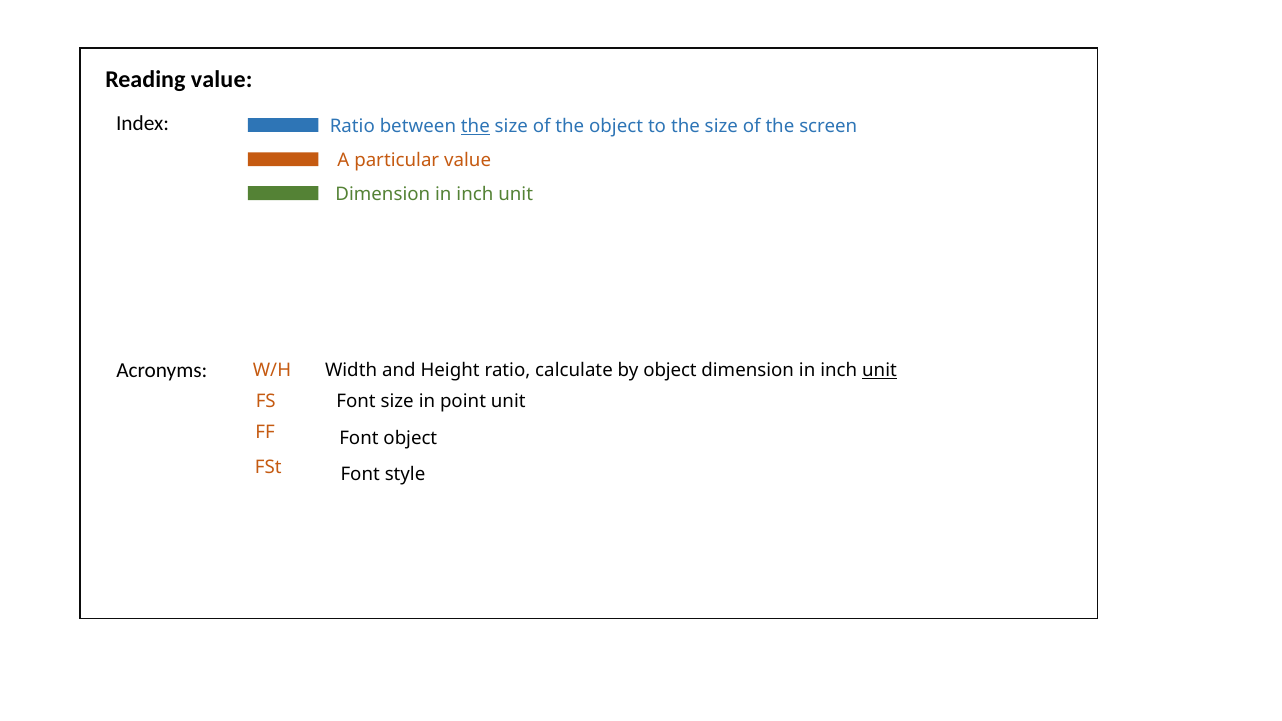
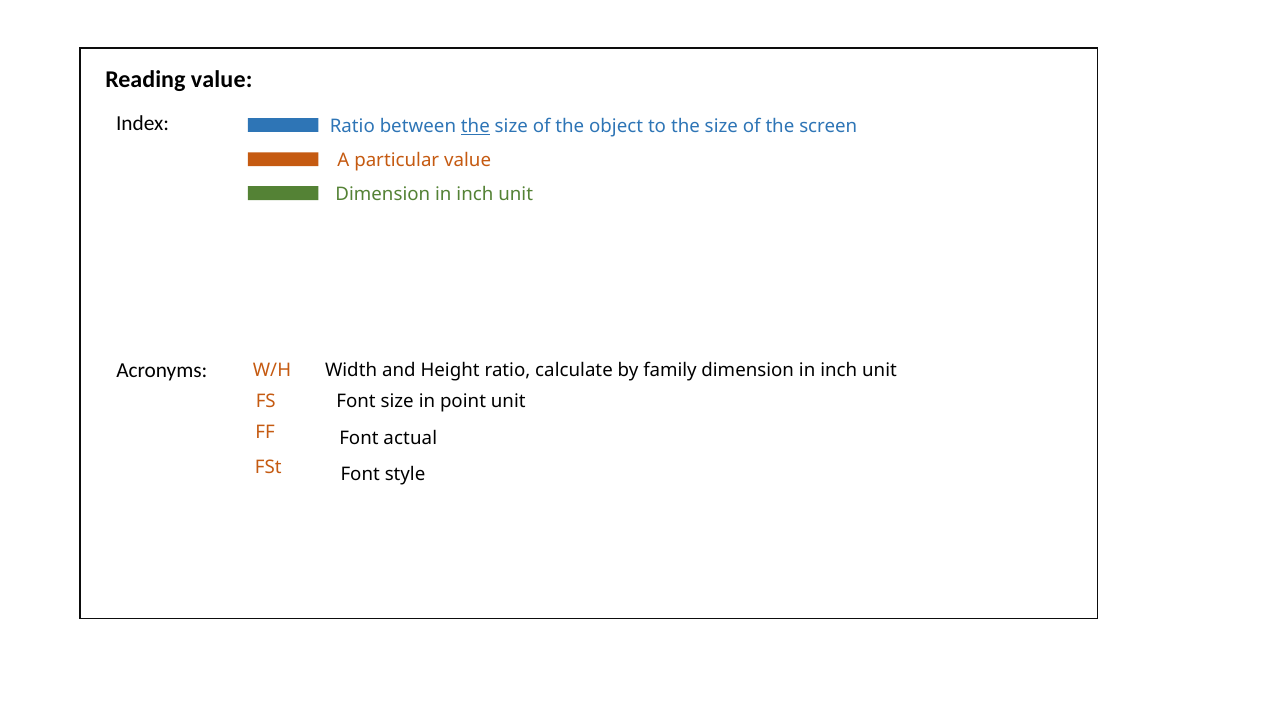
by object: object -> family (670, 370)
unit underline: present -> none (879, 370)
Font object: object -> actual (410, 438)
